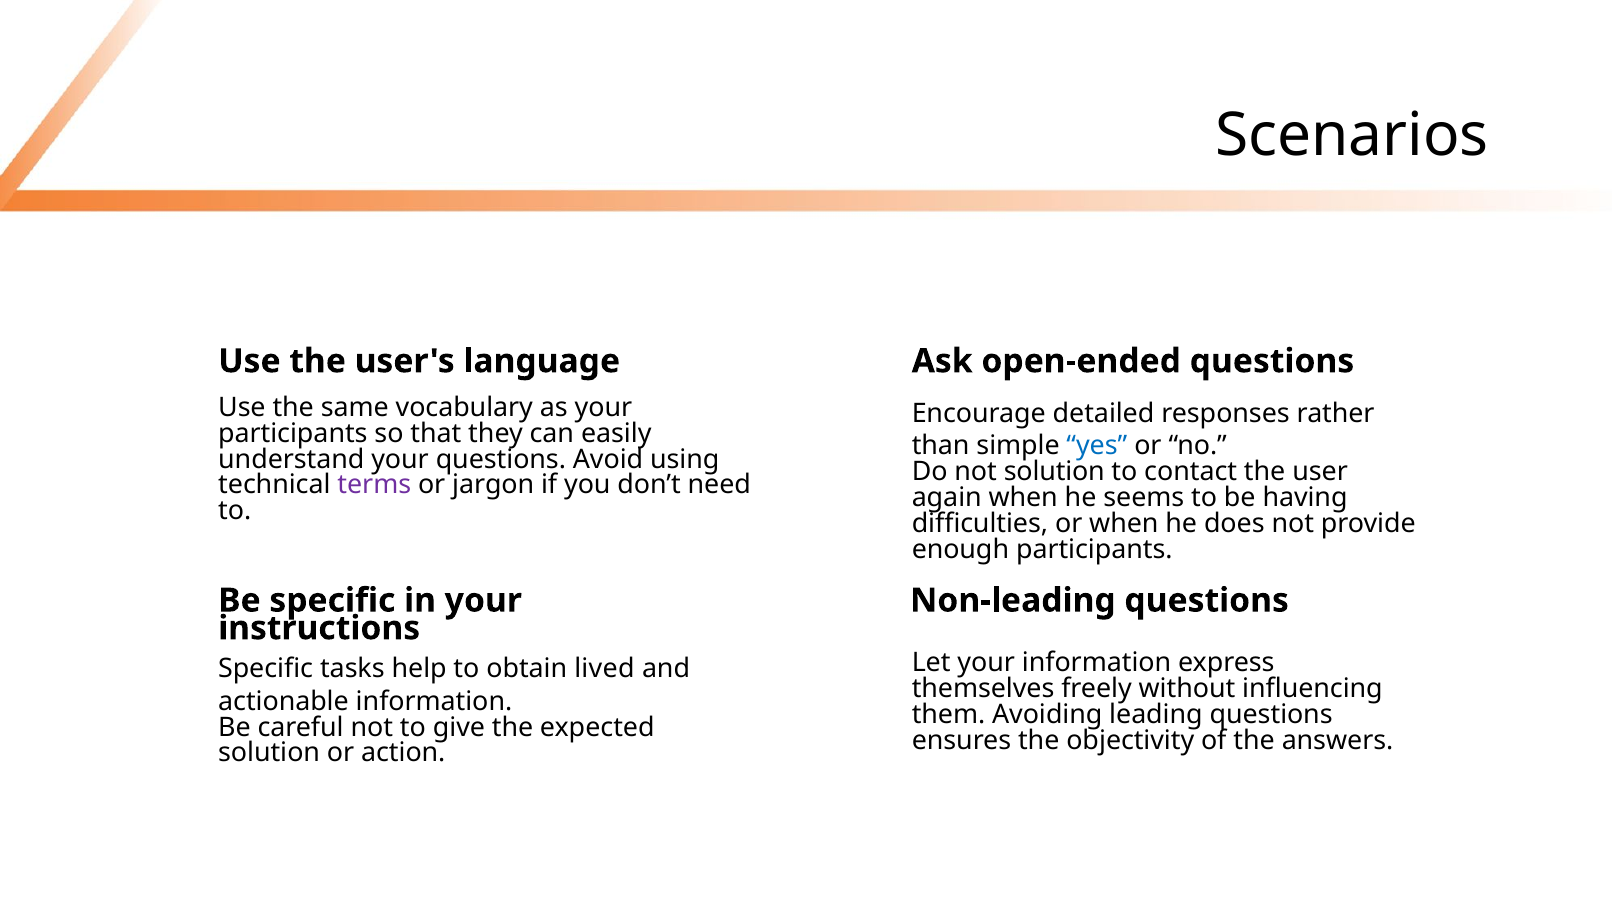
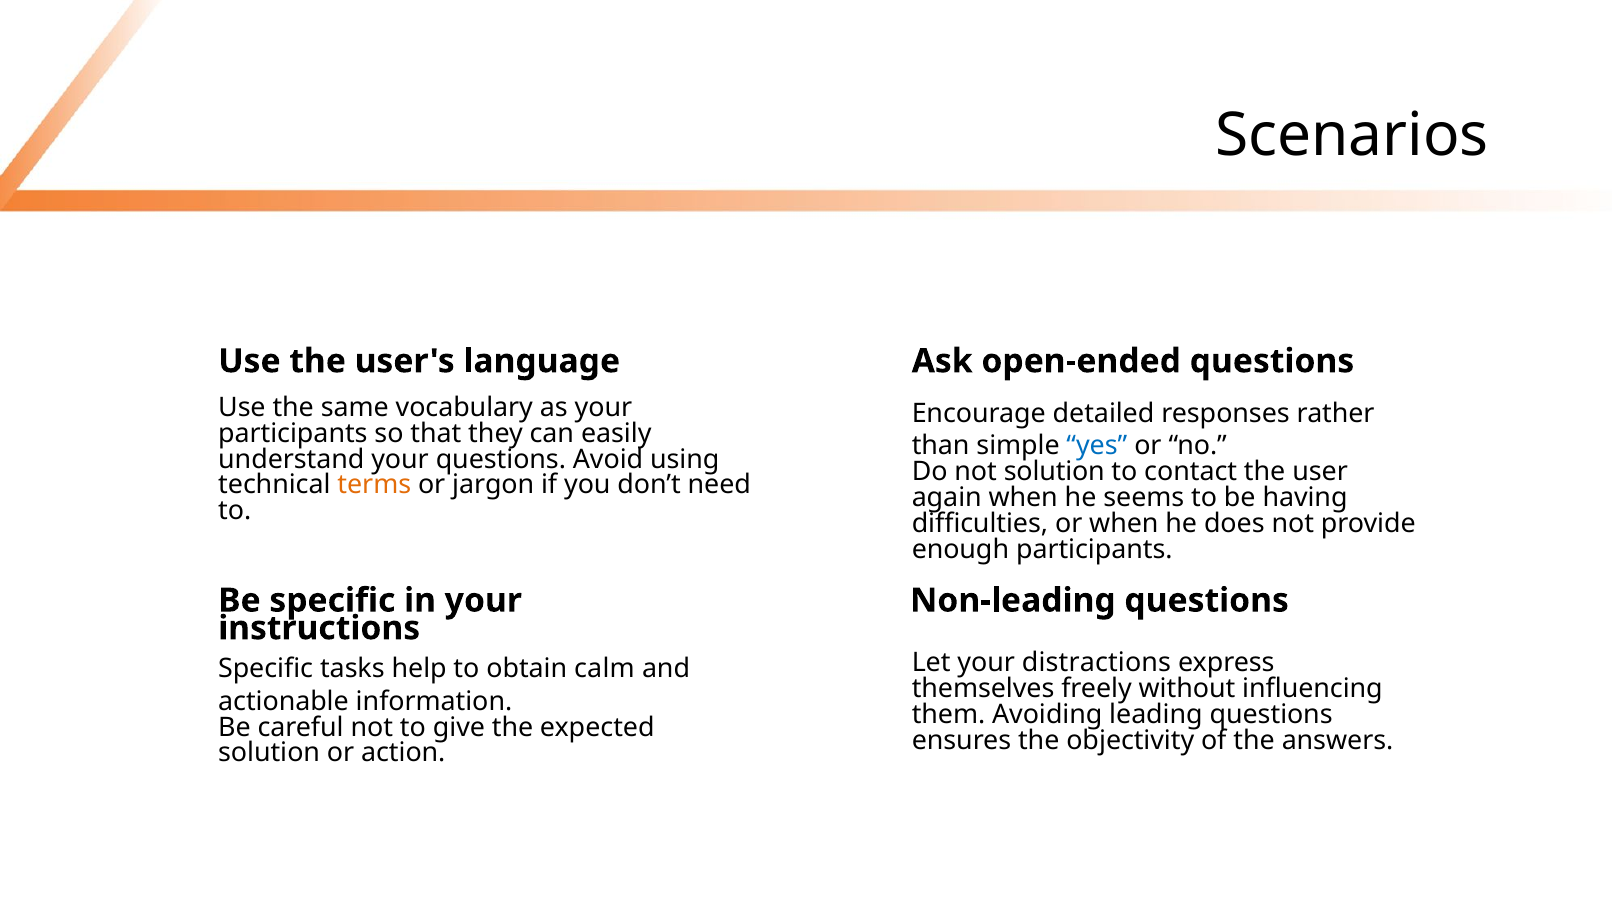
terms colour: purple -> orange (374, 485)
your information: information -> distractions (1096, 663)
lived: lived -> calm (604, 669)
